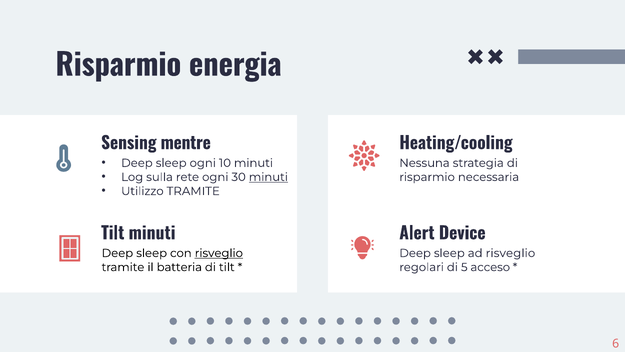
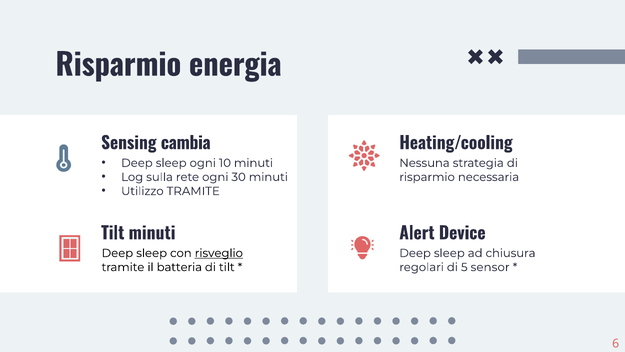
mentre: mentre -> cambia (186, 143)
minuti underline: present -> none (268, 177)
ad risveglio: risveglio -> chiusura (511, 253)
acceso: acceso -> sensor (490, 267)
